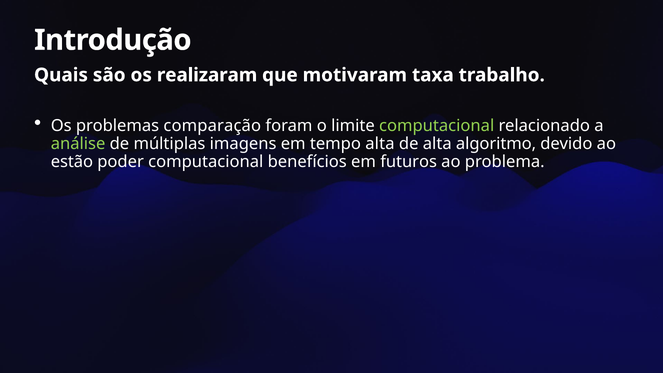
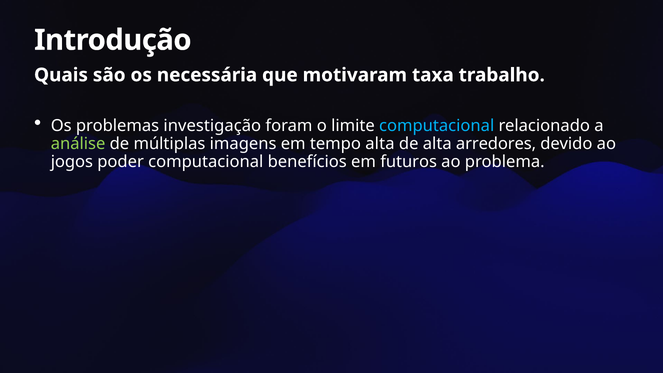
realizaram: realizaram -> necessária (207, 75)
comparação: comparação -> investigação (212, 126)
computacional colour: light green -> light blue (437, 126)
algoritmo: algoritmo -> arredores (496, 144)
estão: estão -> jogos (72, 162)
